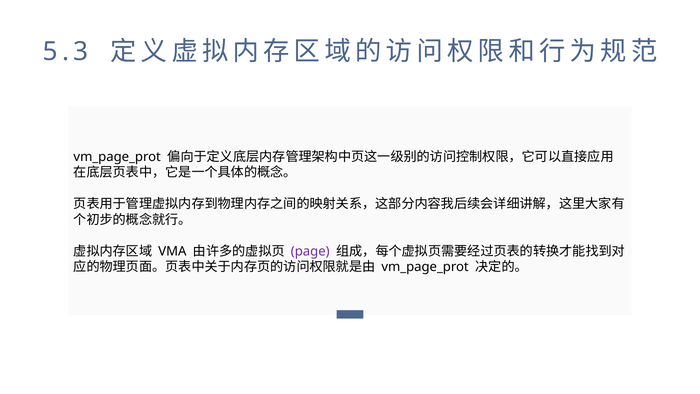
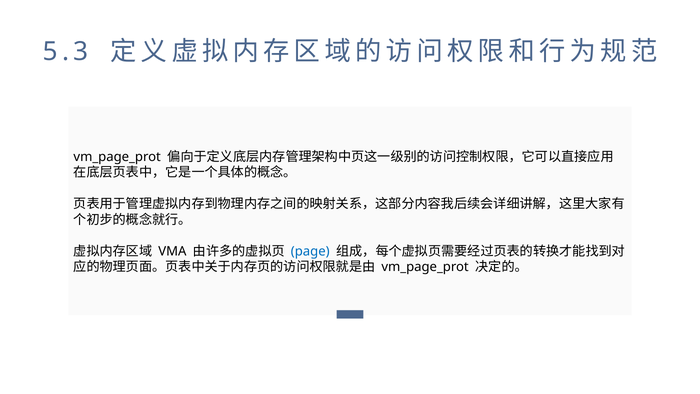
page colour: purple -> blue (310, 251)
